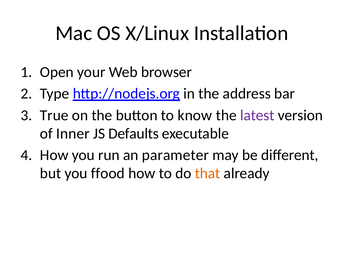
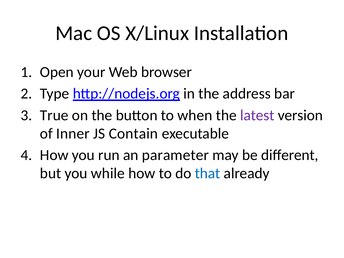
know: know -> when (195, 115)
Defaults: Defaults -> Contain (133, 134)
ffood: ffood -> while (108, 173)
that colour: orange -> blue (208, 173)
